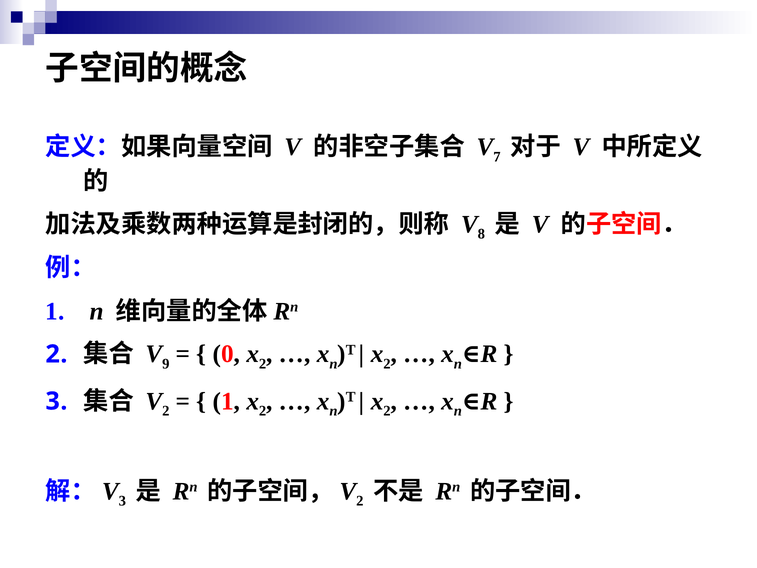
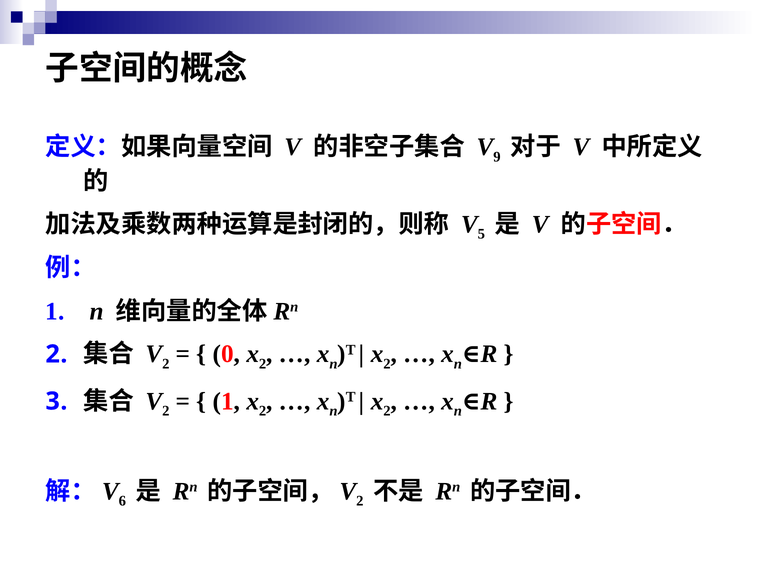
7: 7 -> 9 (497, 157)
8: 8 -> 5 (481, 234)
9: 9 -> 2 (166, 364)
3: 3 -> 6 (122, 501)
